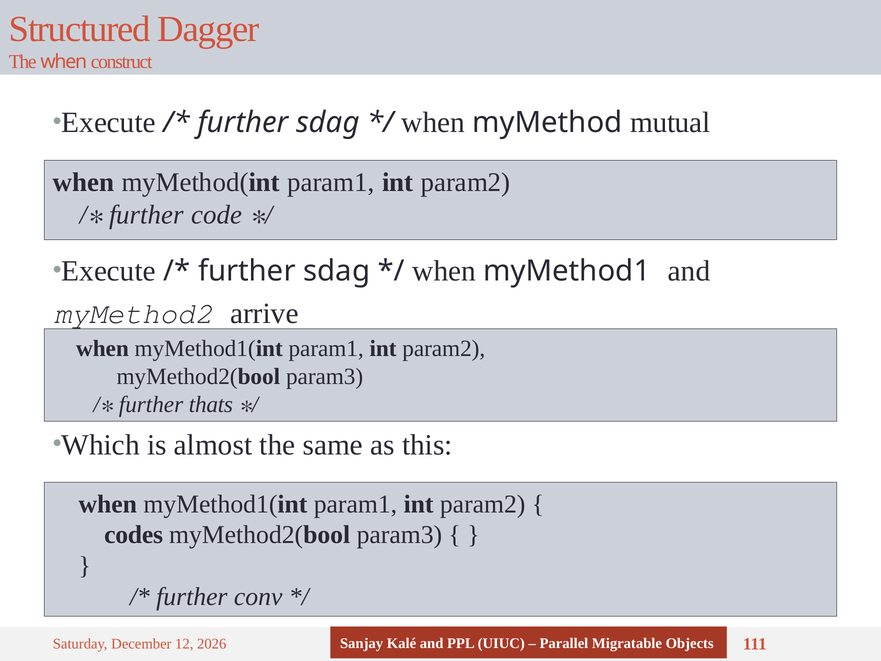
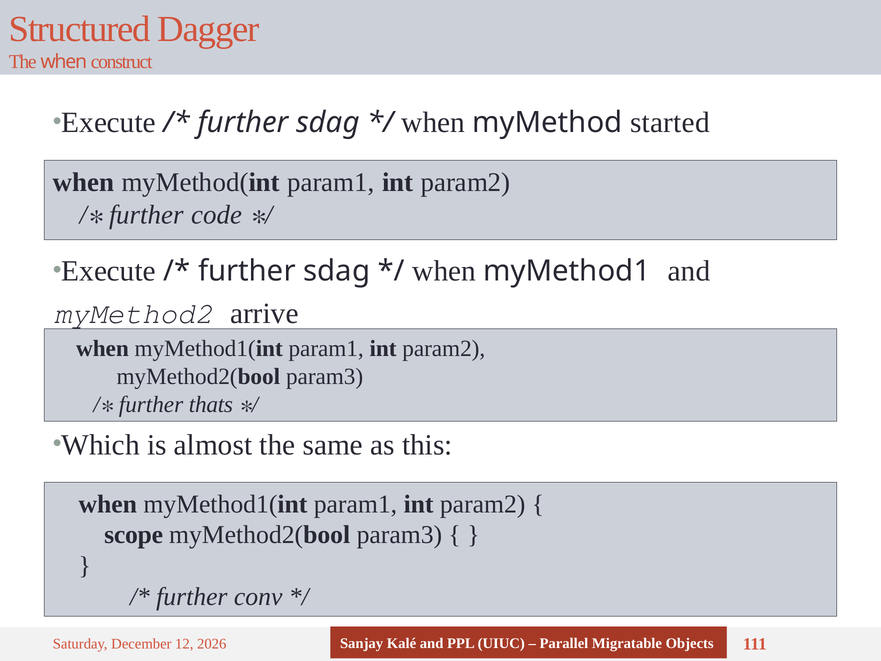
mutual: mutual -> started (670, 123)
codes: codes -> scope (134, 535)
